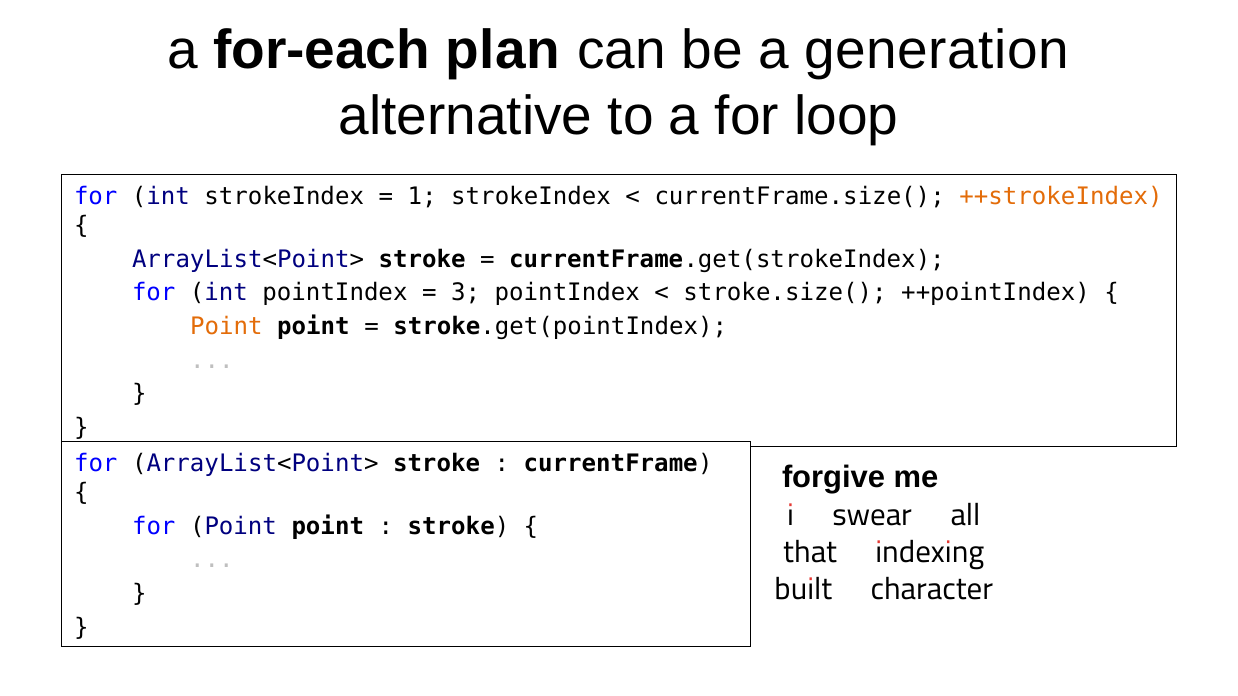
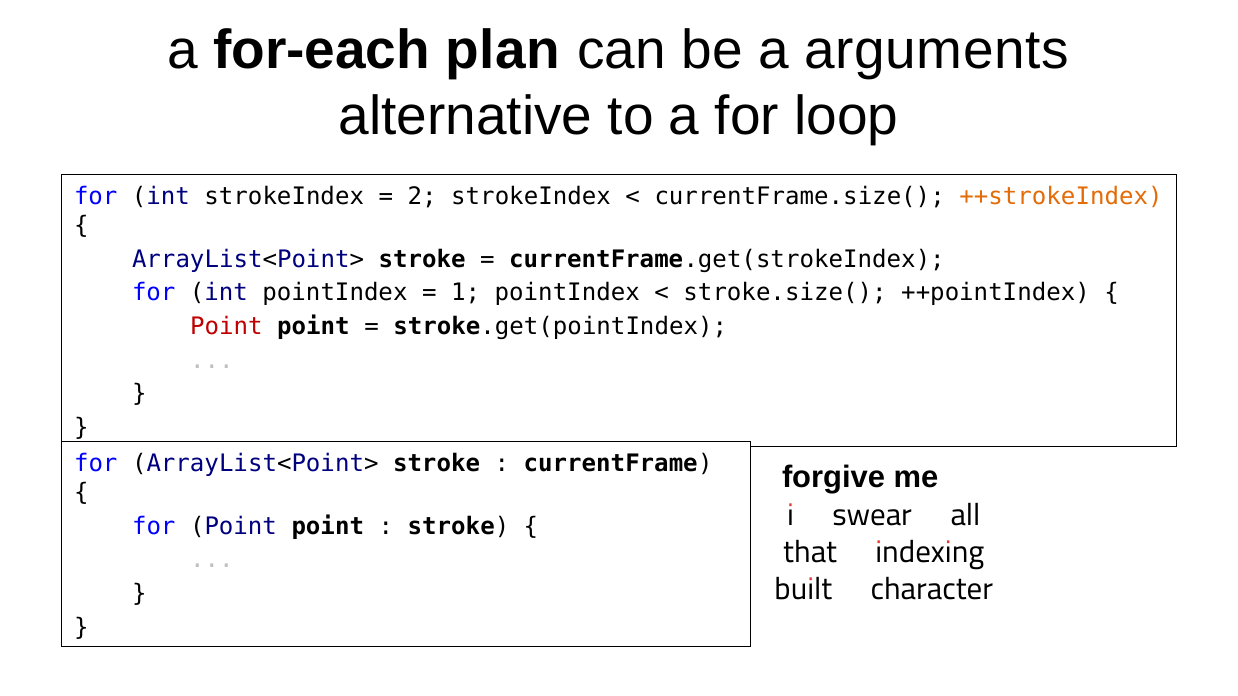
generation: generation -> arguments (937, 50)
1: 1 -> 2 (422, 197)
3: 3 -> 1 (466, 293)
Point colour: orange -> red (226, 327)
